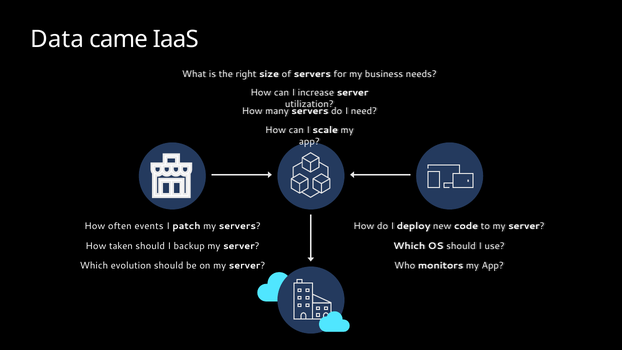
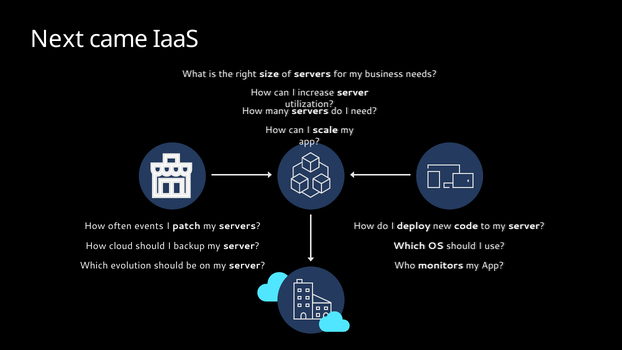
Data: Data -> Next (57, 39)
taken: taken -> cloud (121, 246)
